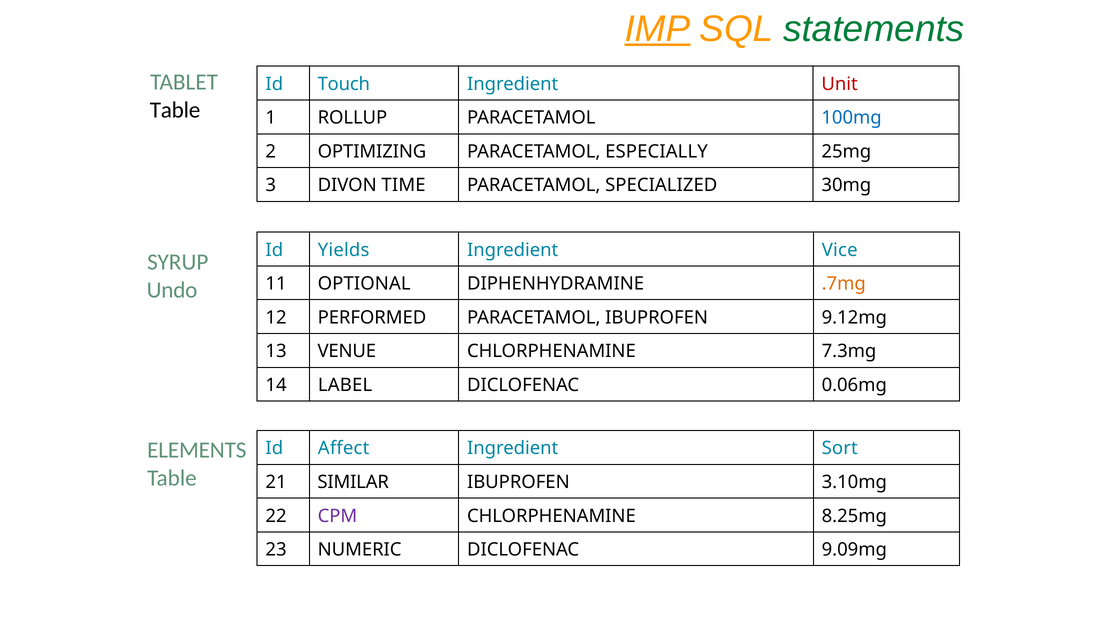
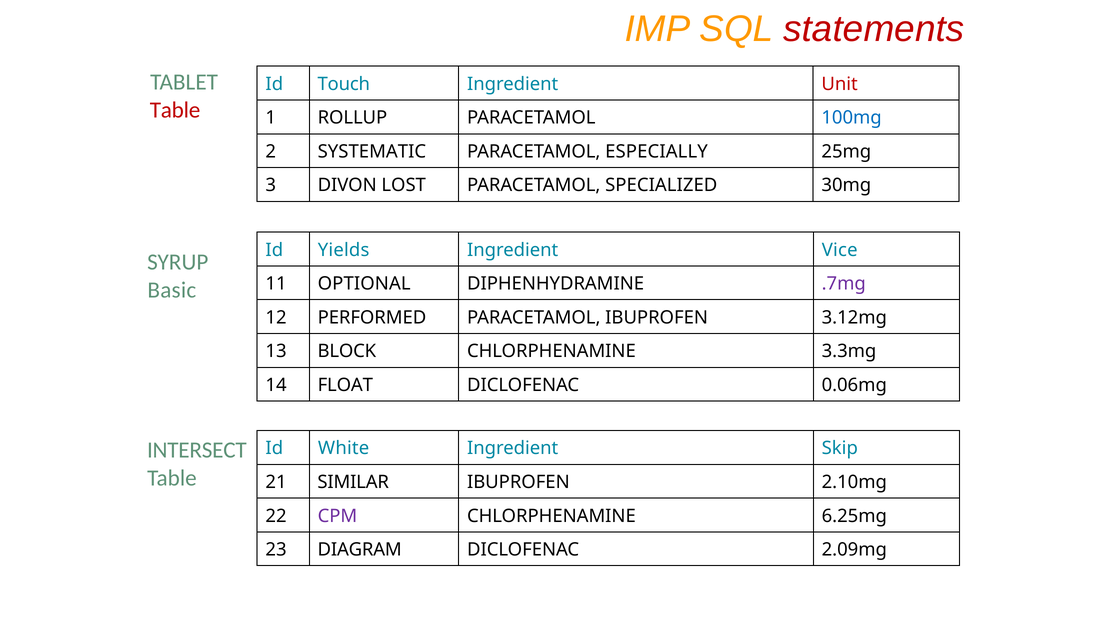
IMP underline: present -> none (657, 29)
statements colour: green -> red (874, 29)
Table colour: black -> red (175, 110)
OPTIMIZING: OPTIMIZING -> SYSTEMATIC (372, 152)
TIME: TIME -> LOST (404, 186)
.7mg colour: orange -> purple (844, 284)
Undo: Undo -> Basic (172, 290)
9.12mg: 9.12mg -> 3.12mg (854, 318)
VENUE: VENUE -> BLOCK (347, 352)
7.3mg: 7.3mg -> 3.3mg (849, 352)
LABEL: LABEL -> FLOAT (345, 385)
ELEMENTS: ELEMENTS -> INTERSECT (197, 450)
Affect: Affect -> White (344, 449)
Sort: Sort -> Skip (840, 449)
3.10mg: 3.10mg -> 2.10mg (854, 482)
8.25mg: 8.25mg -> 6.25mg (854, 516)
NUMERIC: NUMERIC -> DIAGRAM (360, 550)
9.09mg: 9.09mg -> 2.09mg (854, 550)
